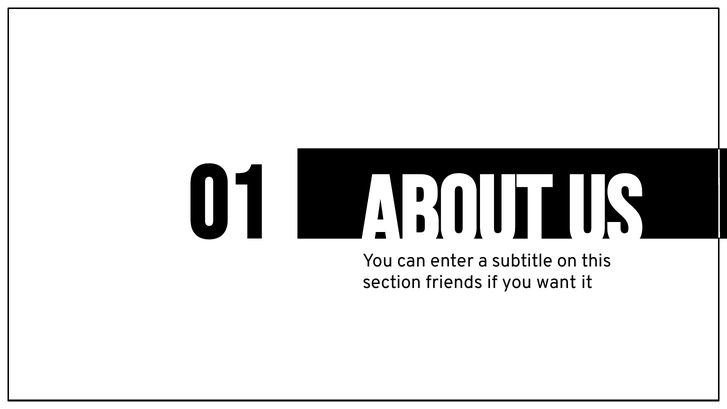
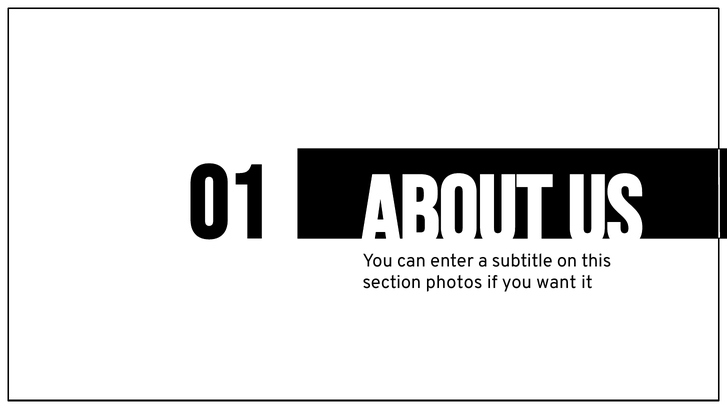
friends: friends -> photos (454, 282)
